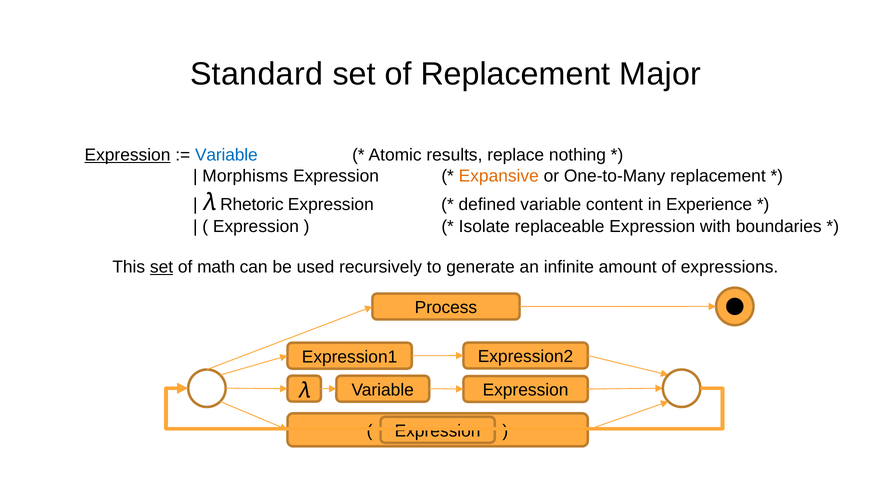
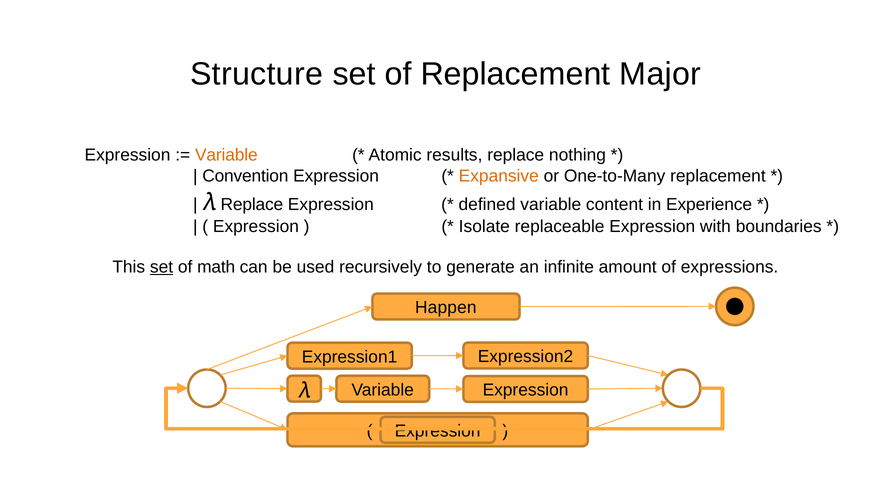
Standard: Standard -> Structure (257, 74)
Expression underline: present -> none (128, 155)
Variable colour: blue -> orange (226, 155)
Morphisms: Morphisms -> Convention (245, 176)
𝜆 Rhetoric: Rhetoric -> Replace (252, 204)
Process: Process -> Happen (446, 308)
